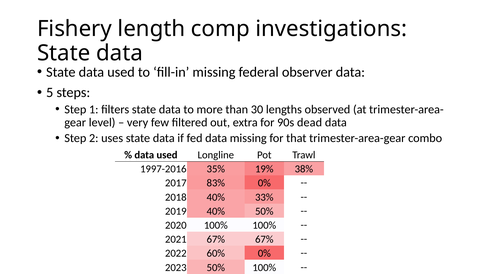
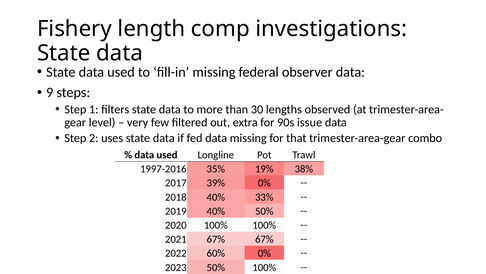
5: 5 -> 9 (50, 92)
dead: dead -> issue (310, 122)
83%: 83% -> 39% (216, 183)
